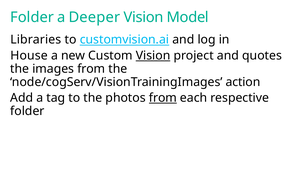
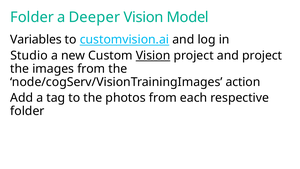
Libraries: Libraries -> Variables (36, 40)
House: House -> Studio (29, 56)
and quotes: quotes -> project (262, 56)
from underline: present -> none (163, 98)
